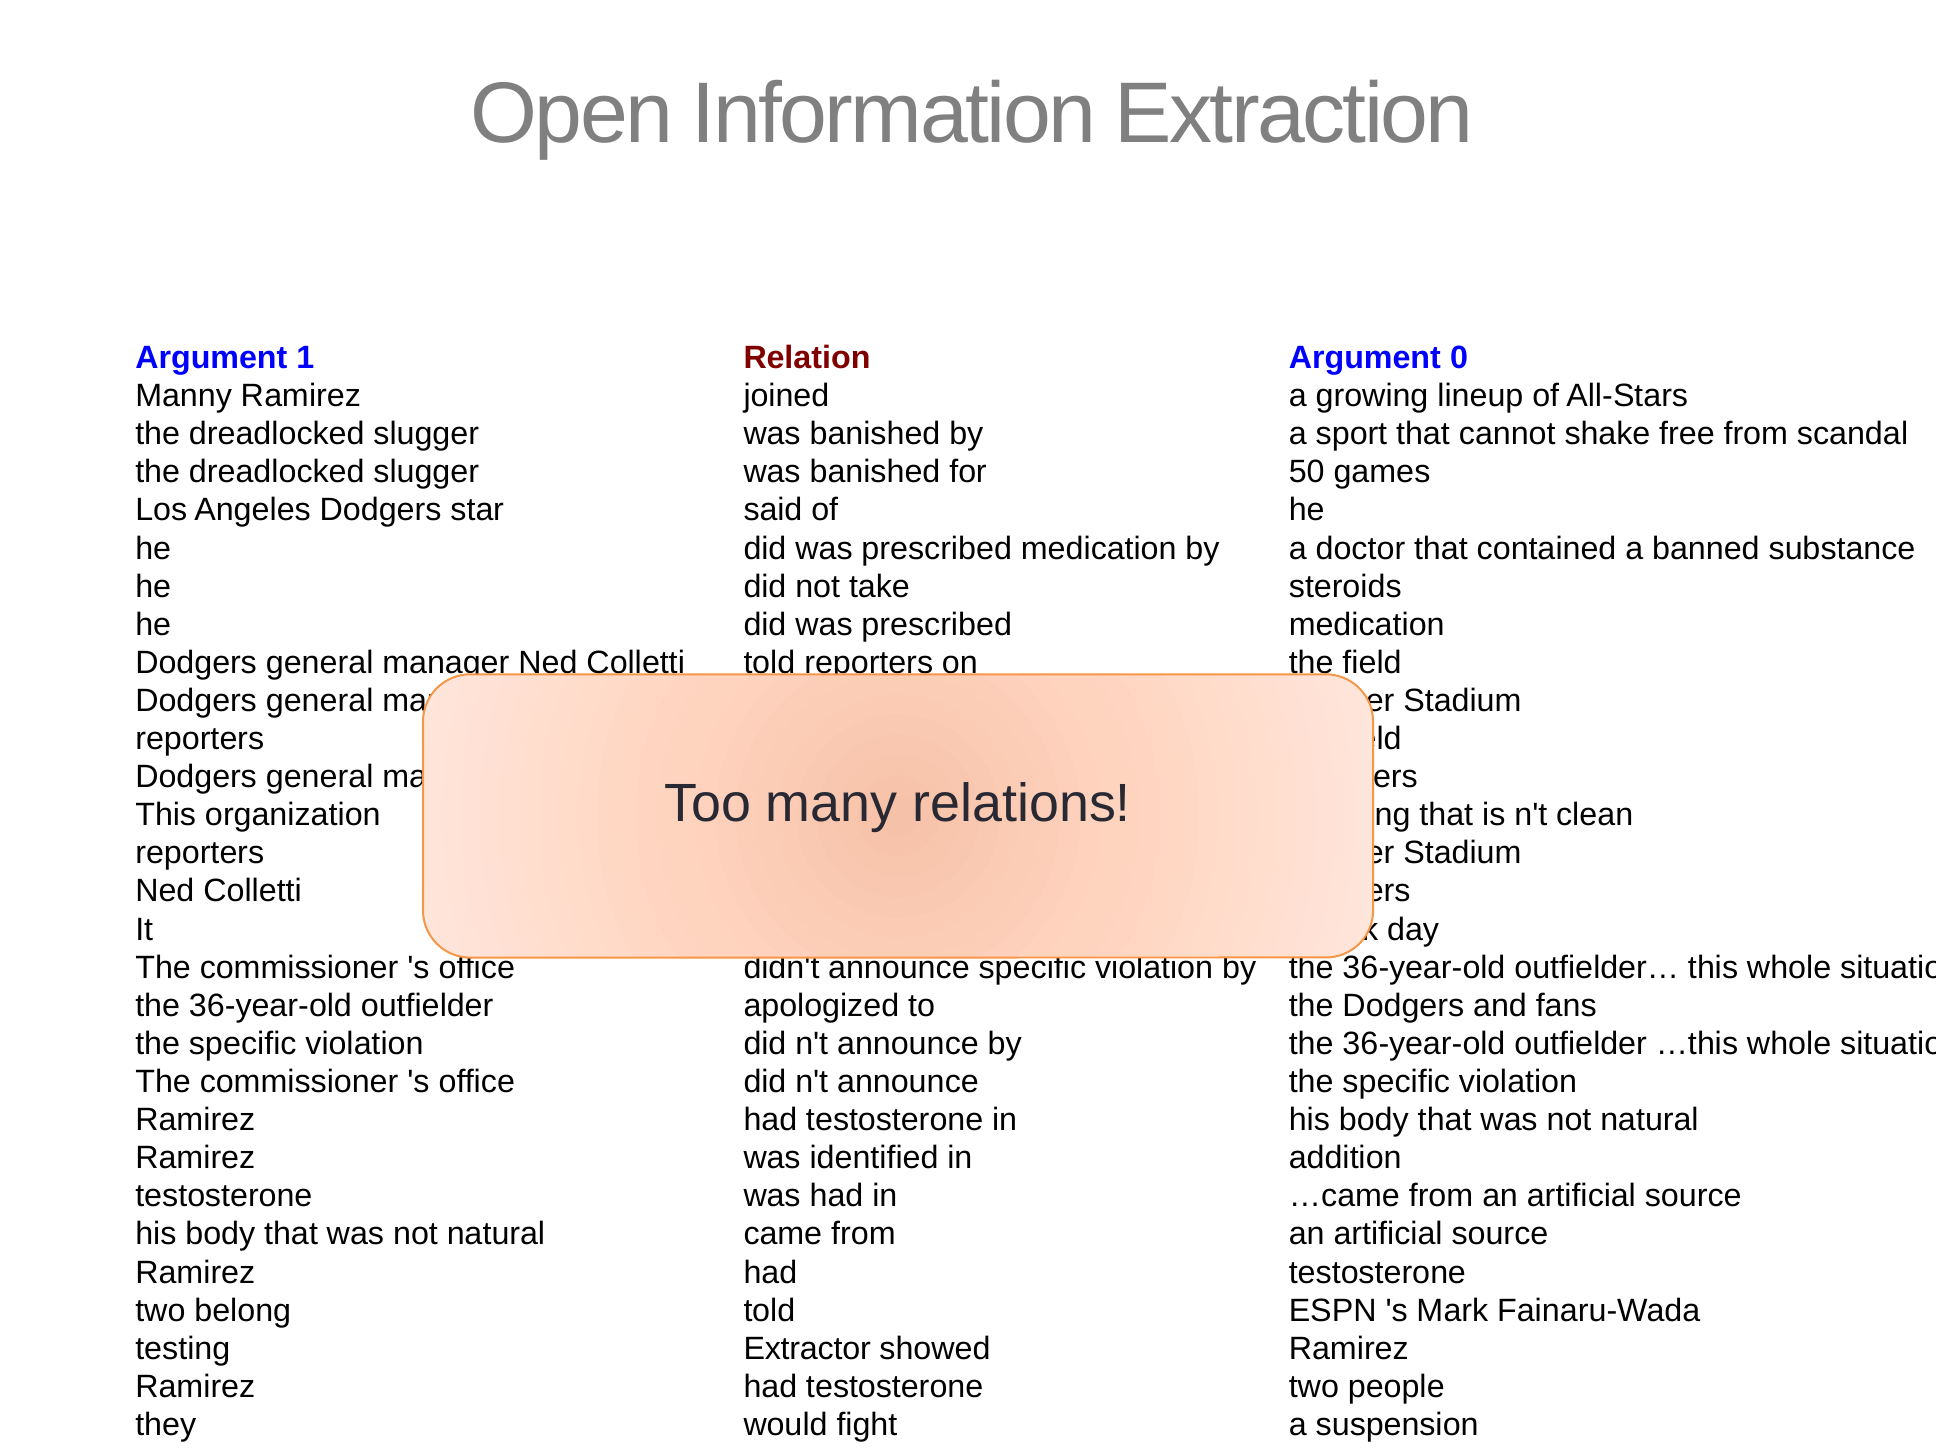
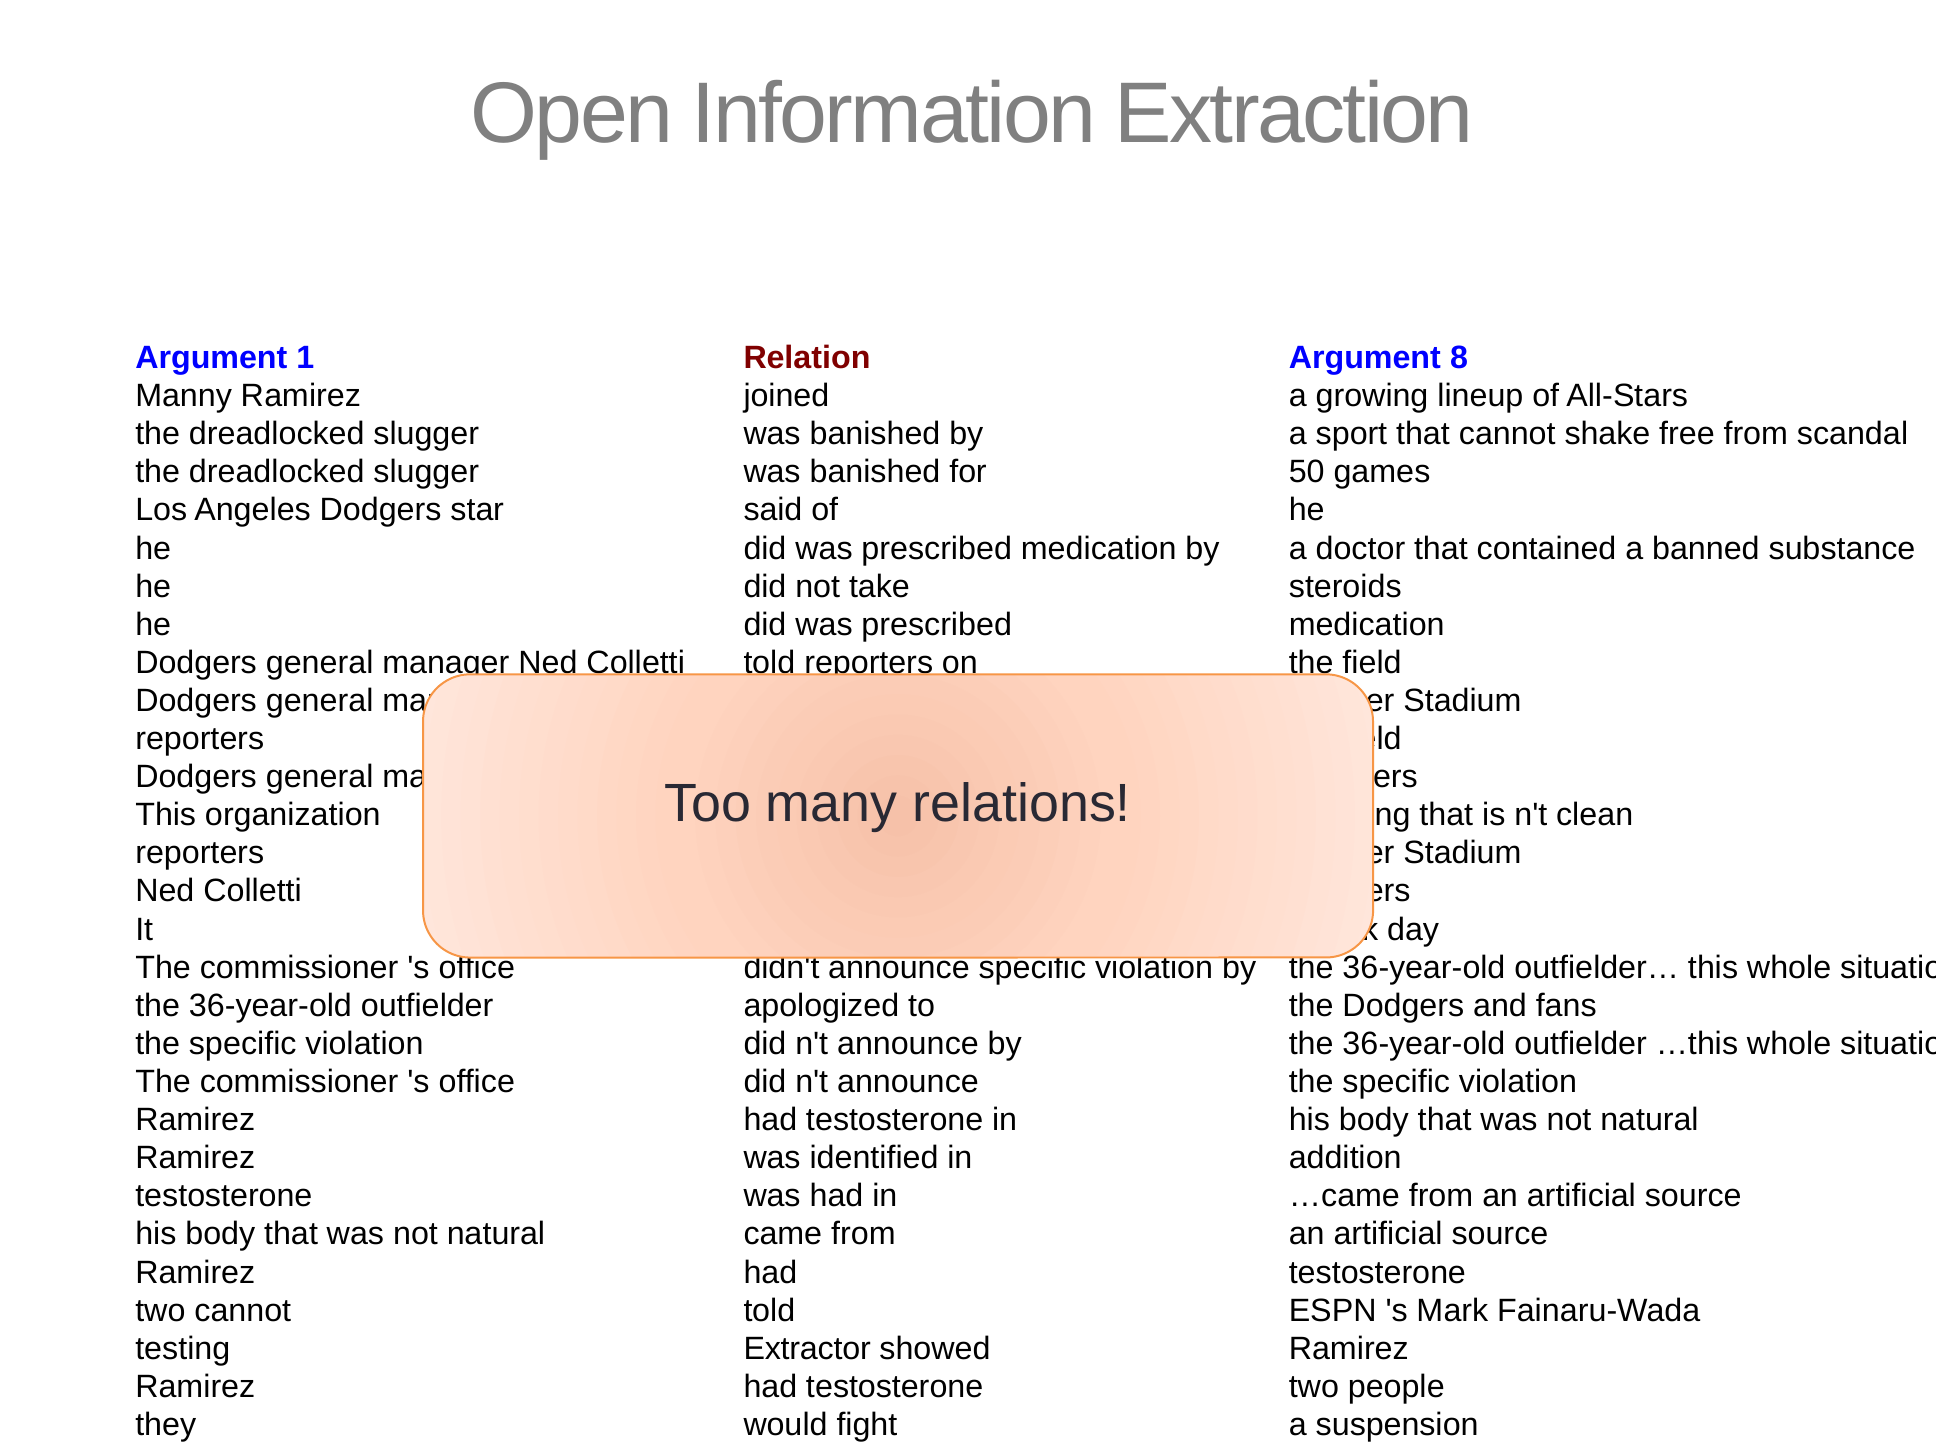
0: 0 -> 8 (1459, 358)
two belong: belong -> cannot (243, 1311)
